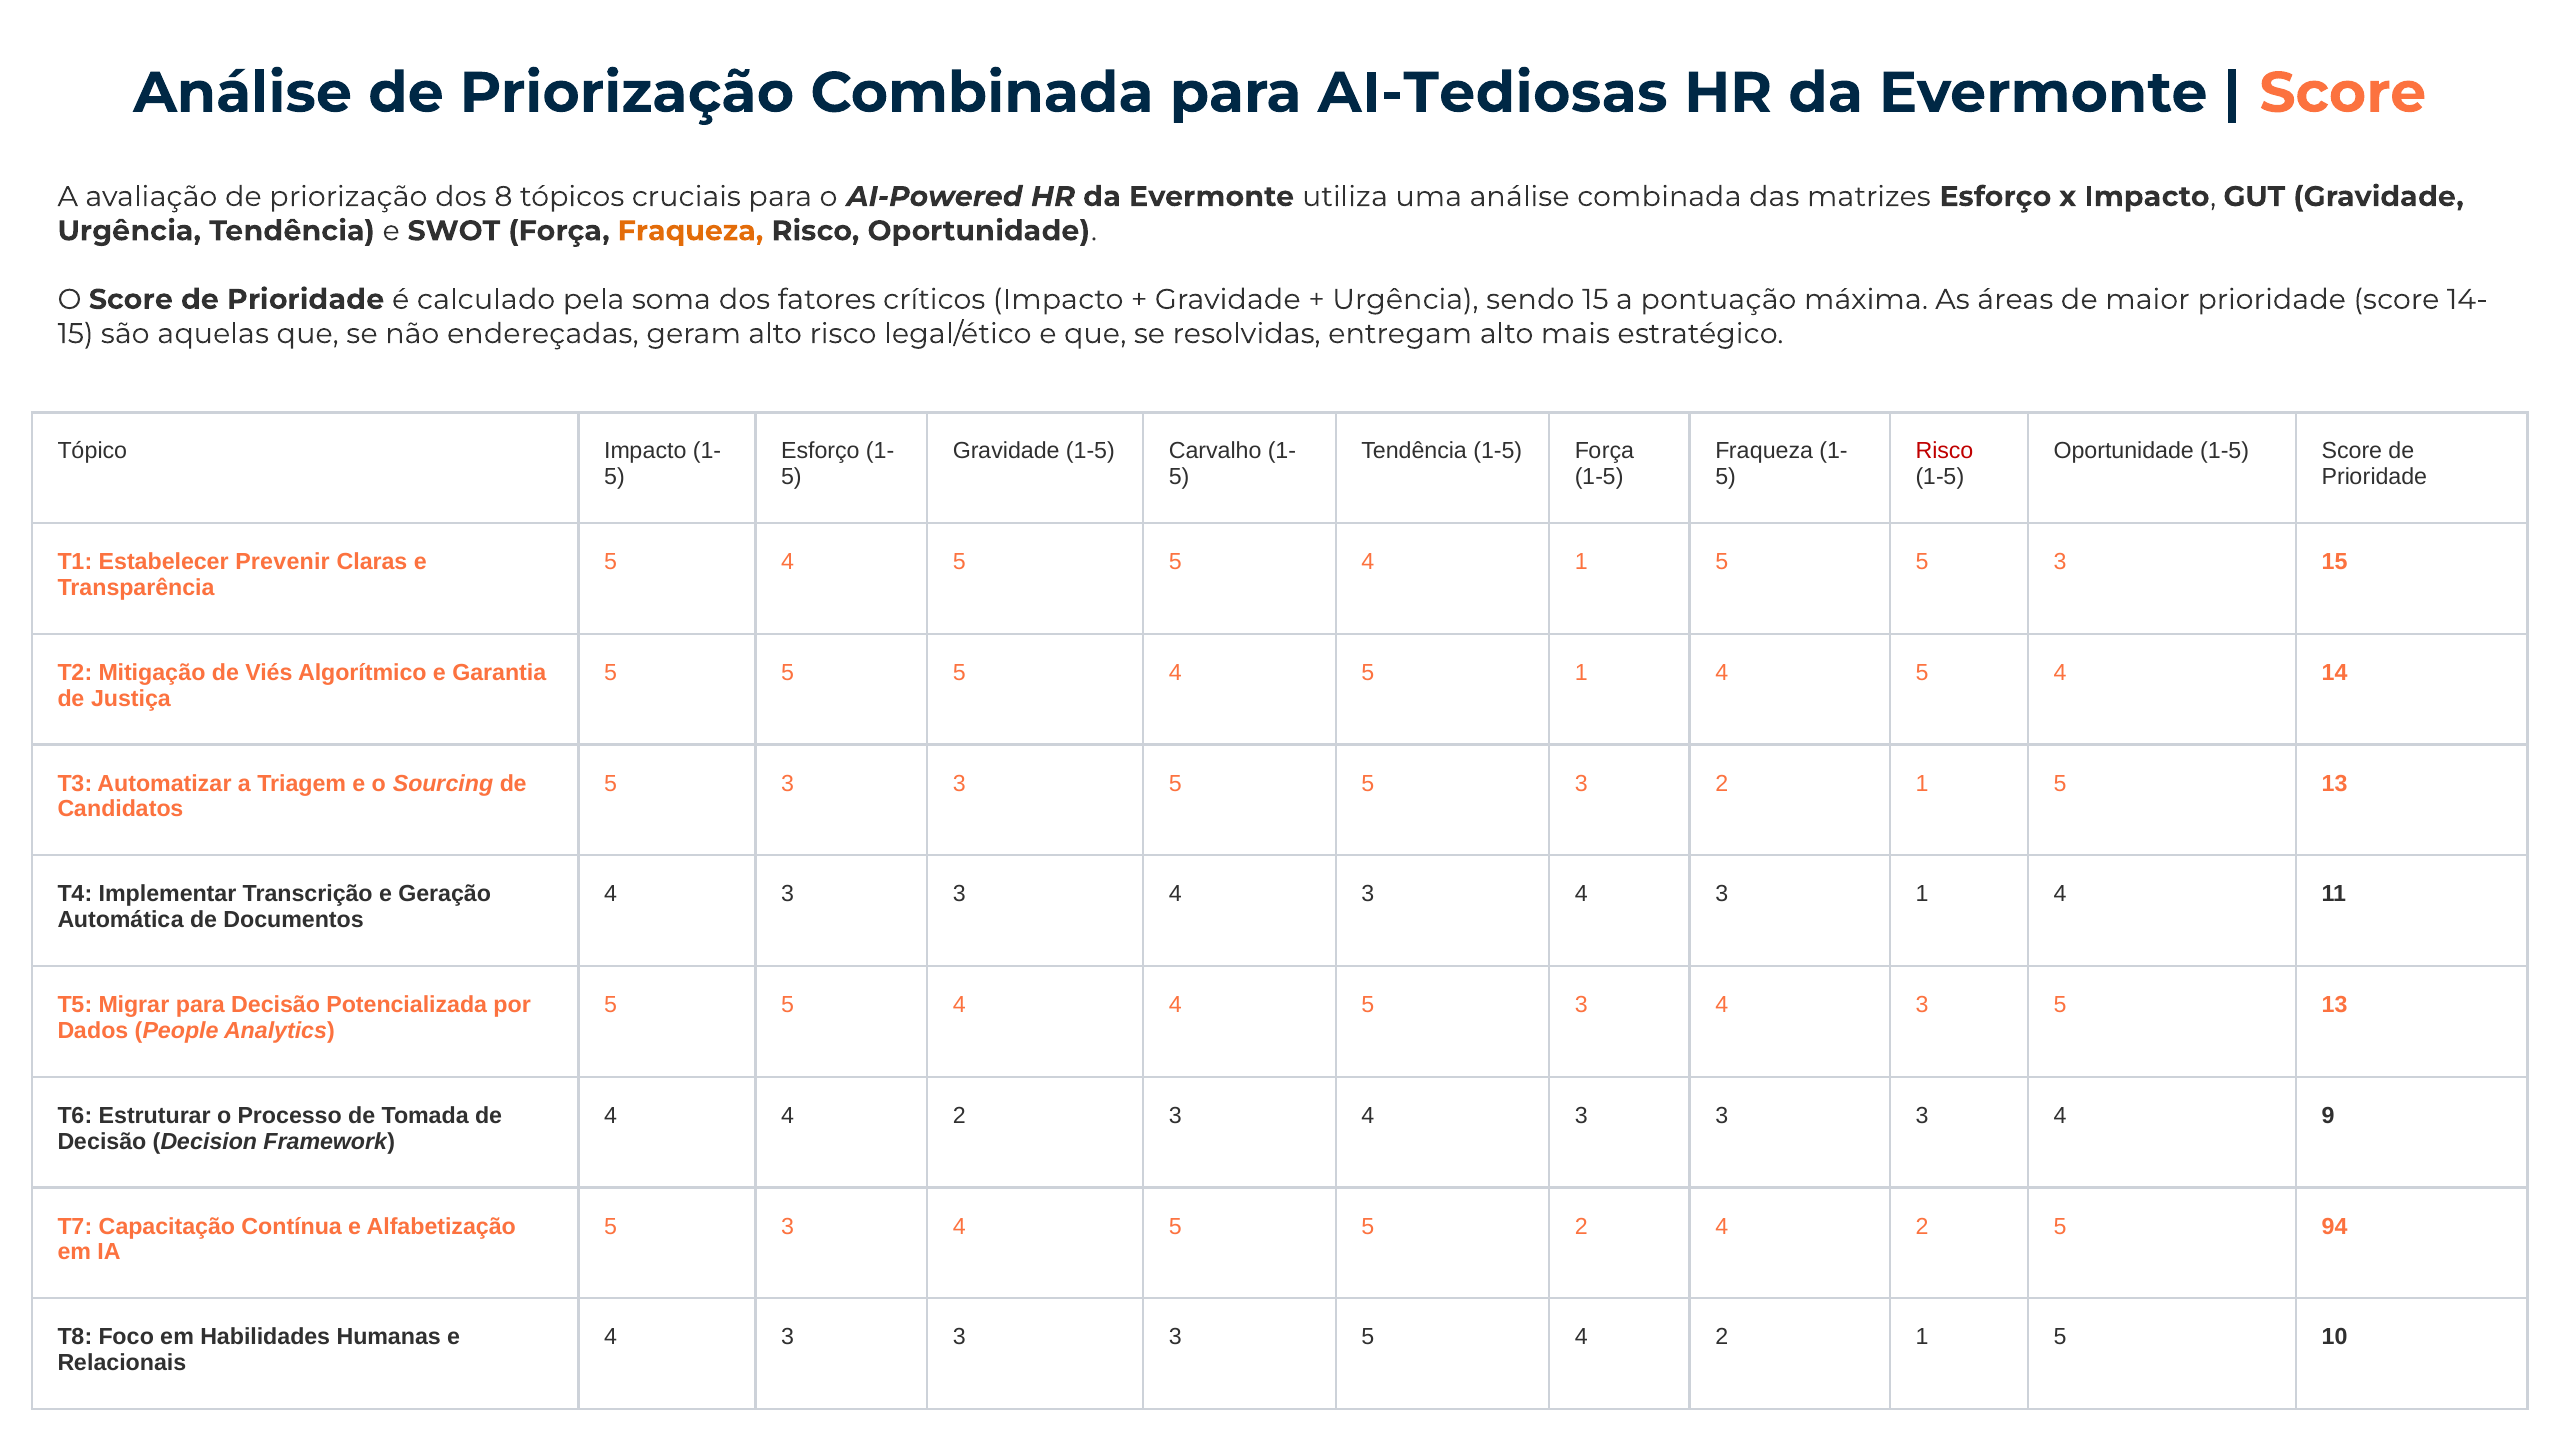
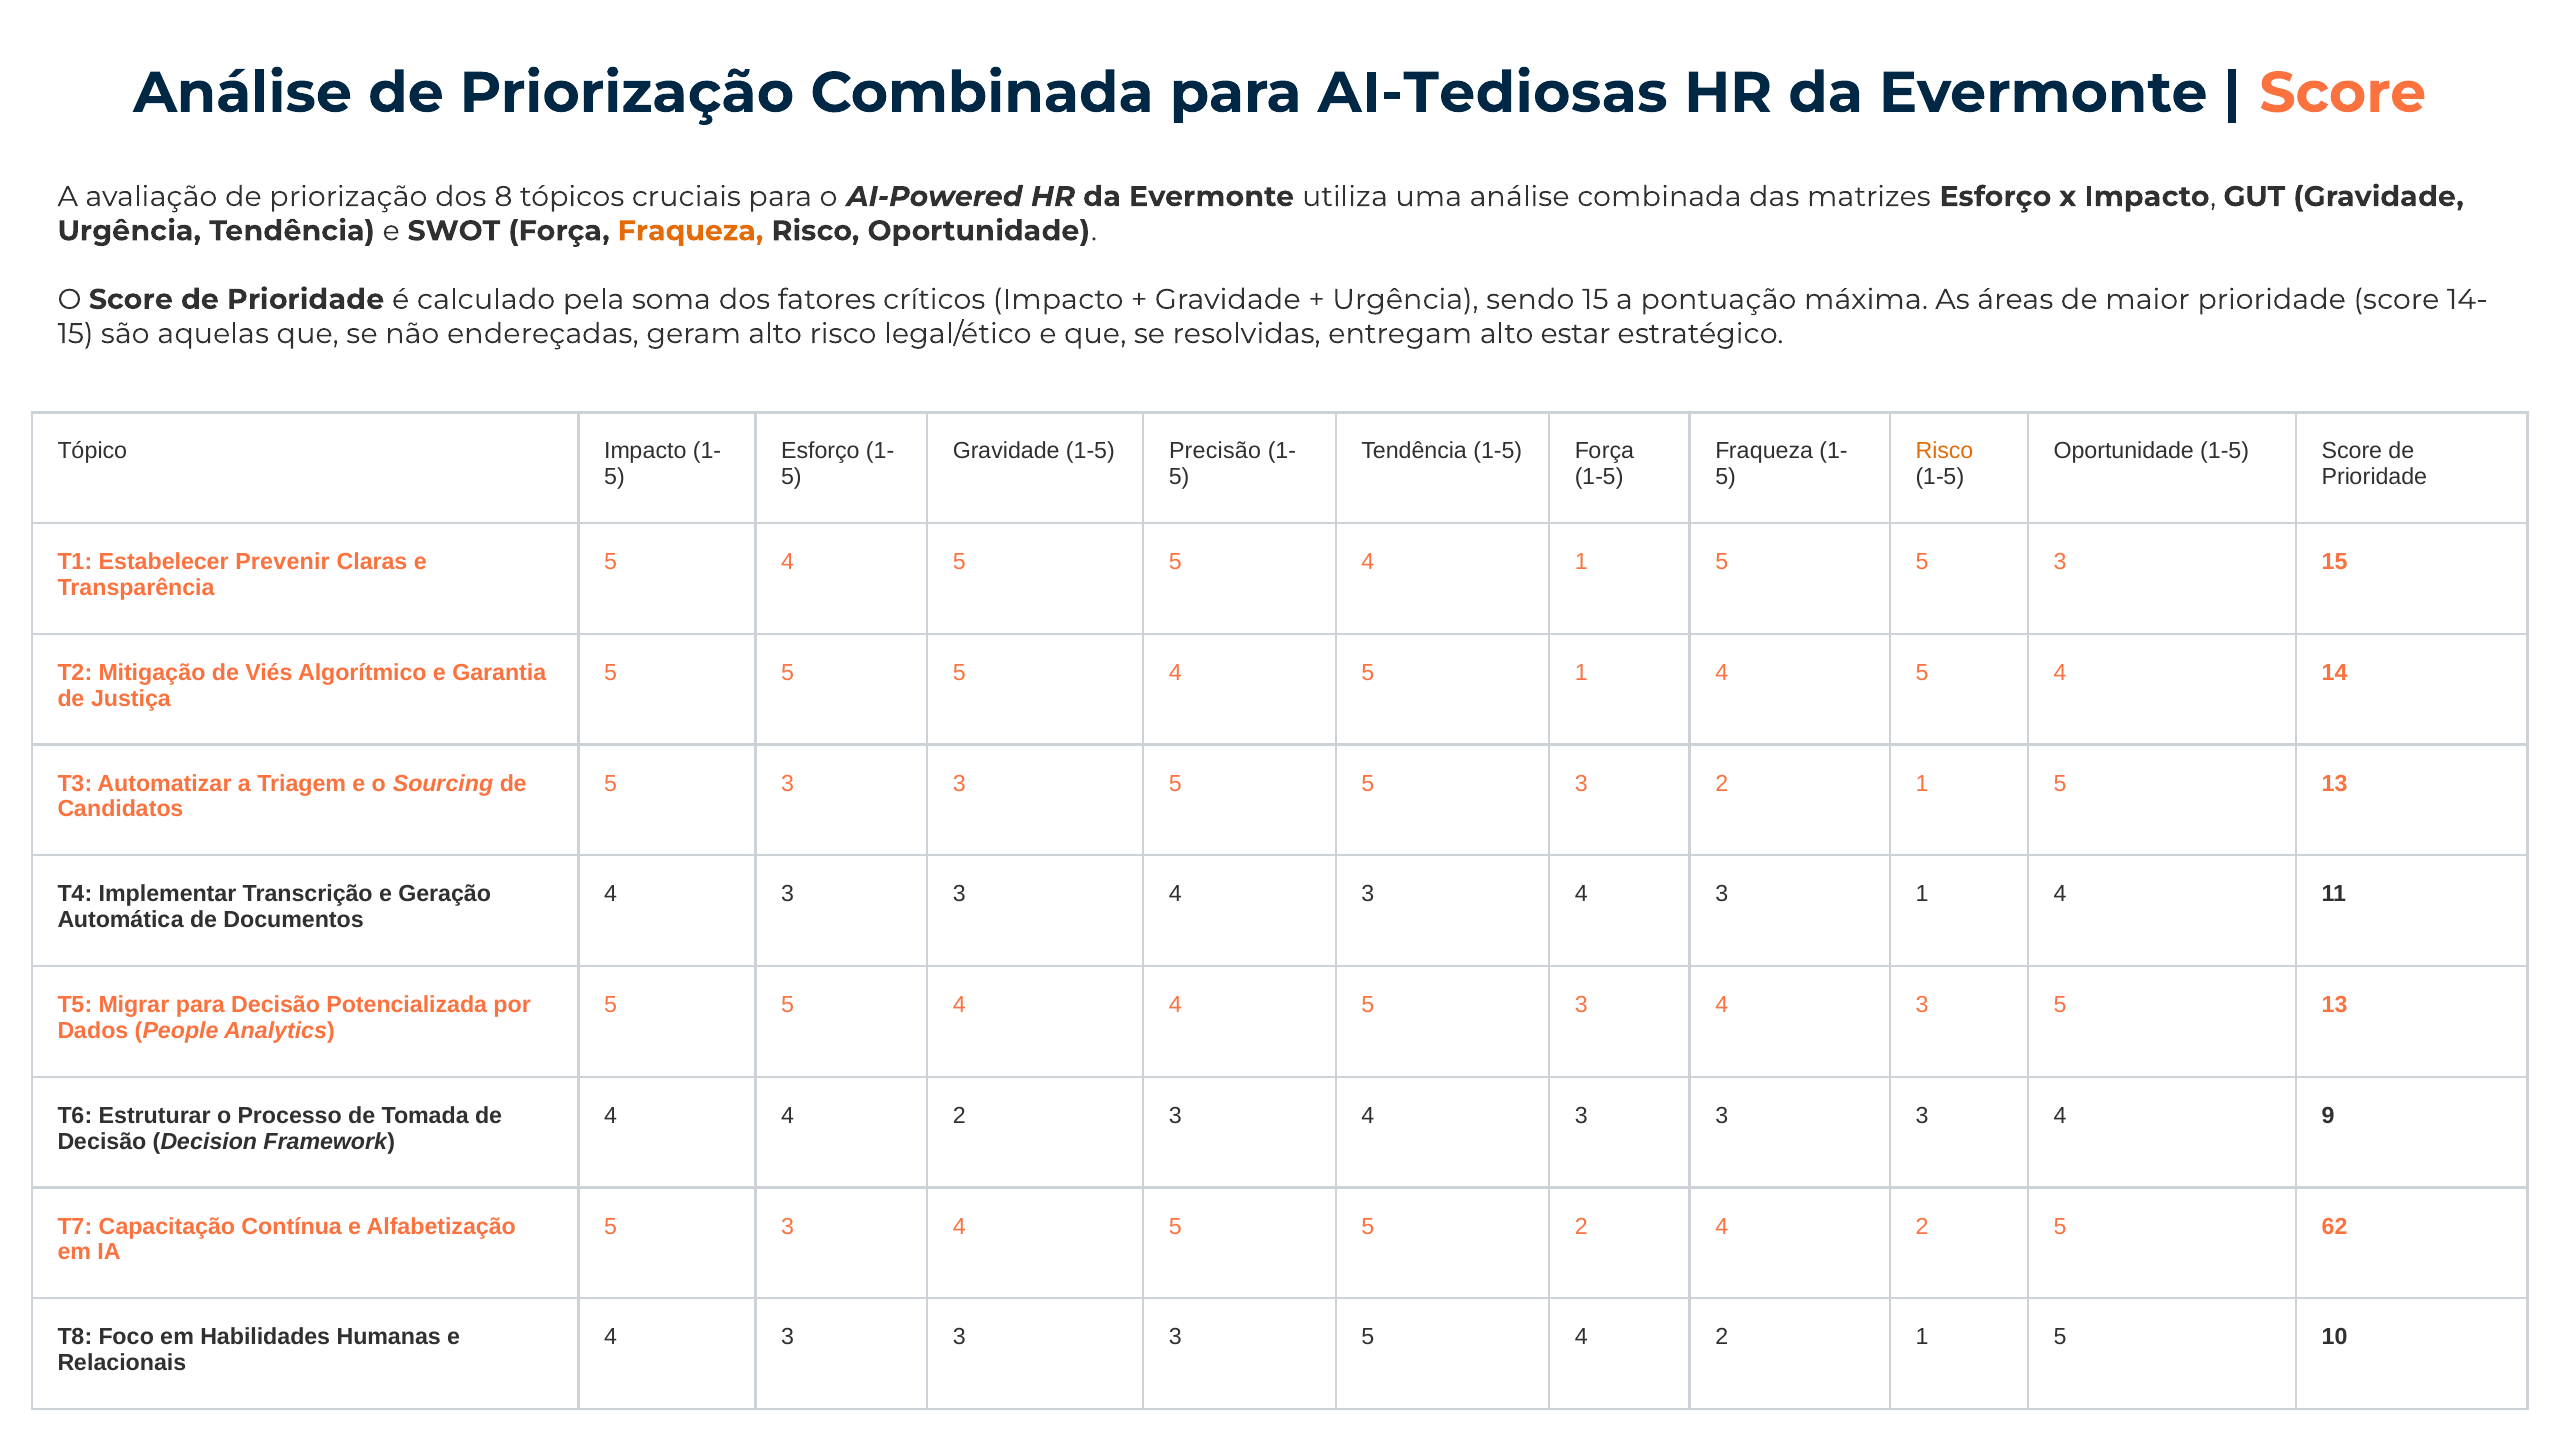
mais: mais -> estar (1576, 334)
Carvalho: Carvalho -> Precisão (1215, 451)
Risco colour: red -> orange (1944, 451)
94: 94 -> 62 (2335, 1227)
